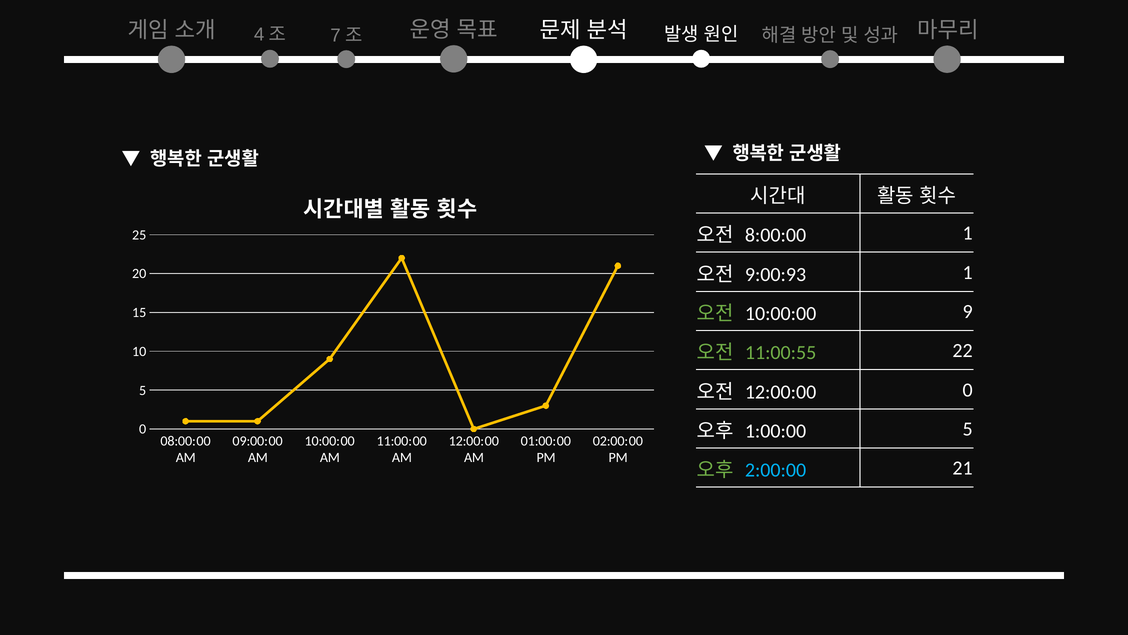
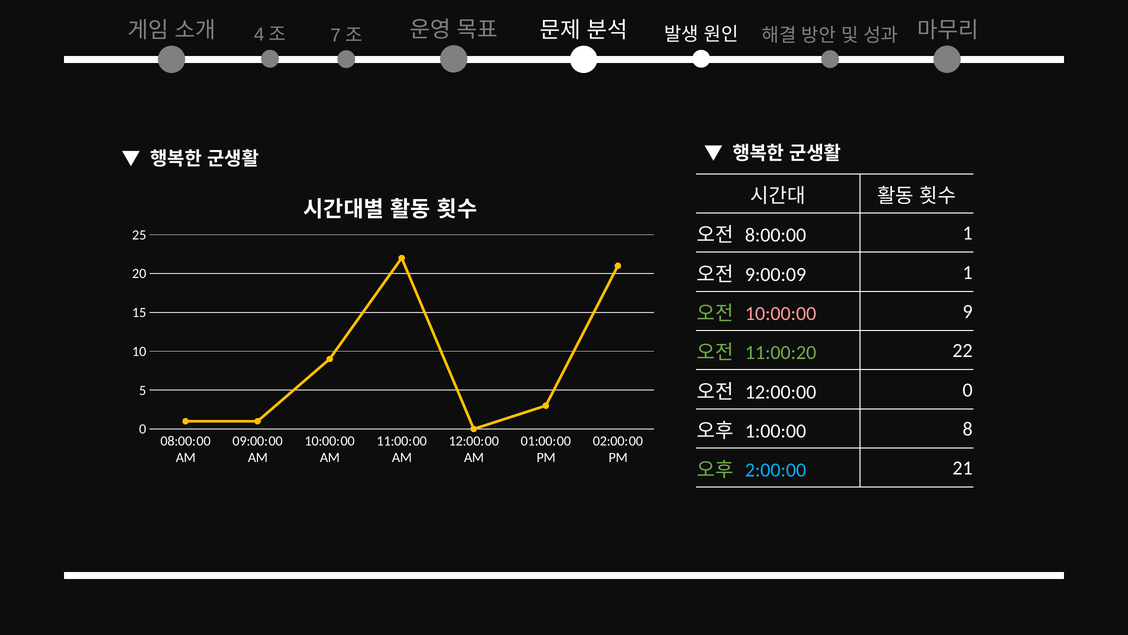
9:00:93: 9:00:93 -> 9:00:09 (776, 274)
10:00:00 colour: white -> pink (781, 313)
11:00:55: 11:00:55 -> 11:00:20 (781, 352)
1:00:00 5: 5 -> 8 (968, 429)
